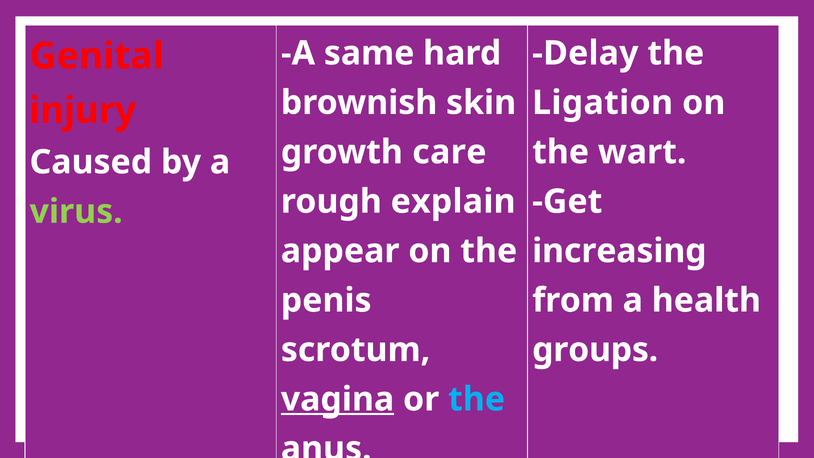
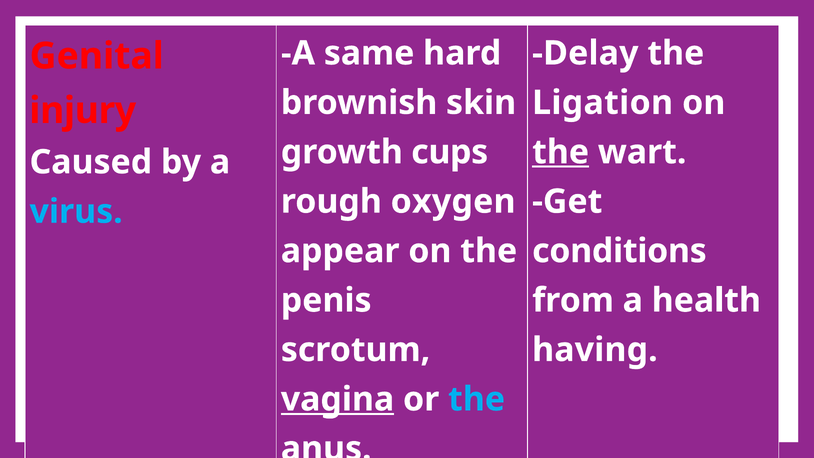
care: care -> cups (450, 152)
the underline: none -> present (561, 152)
explain: explain -> oxygen (453, 201)
virus colour: light green -> light blue (76, 212)
increasing: increasing -> conditions (619, 251)
groups: groups -> having (595, 350)
